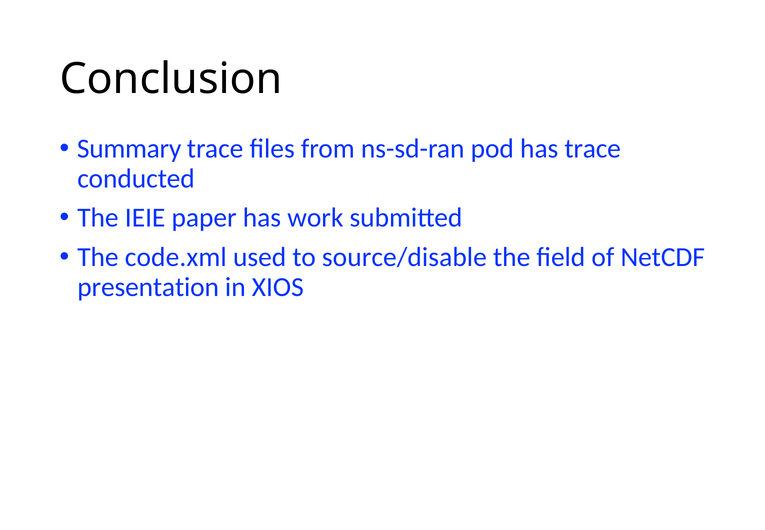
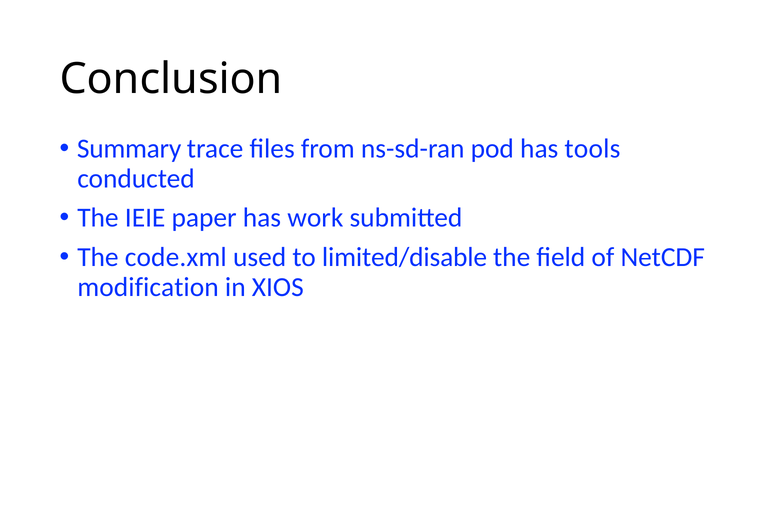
has trace: trace -> tools (592, 149)
source/disable: source/disable -> limited/disable (405, 257)
presentation: presentation -> modification (148, 287)
